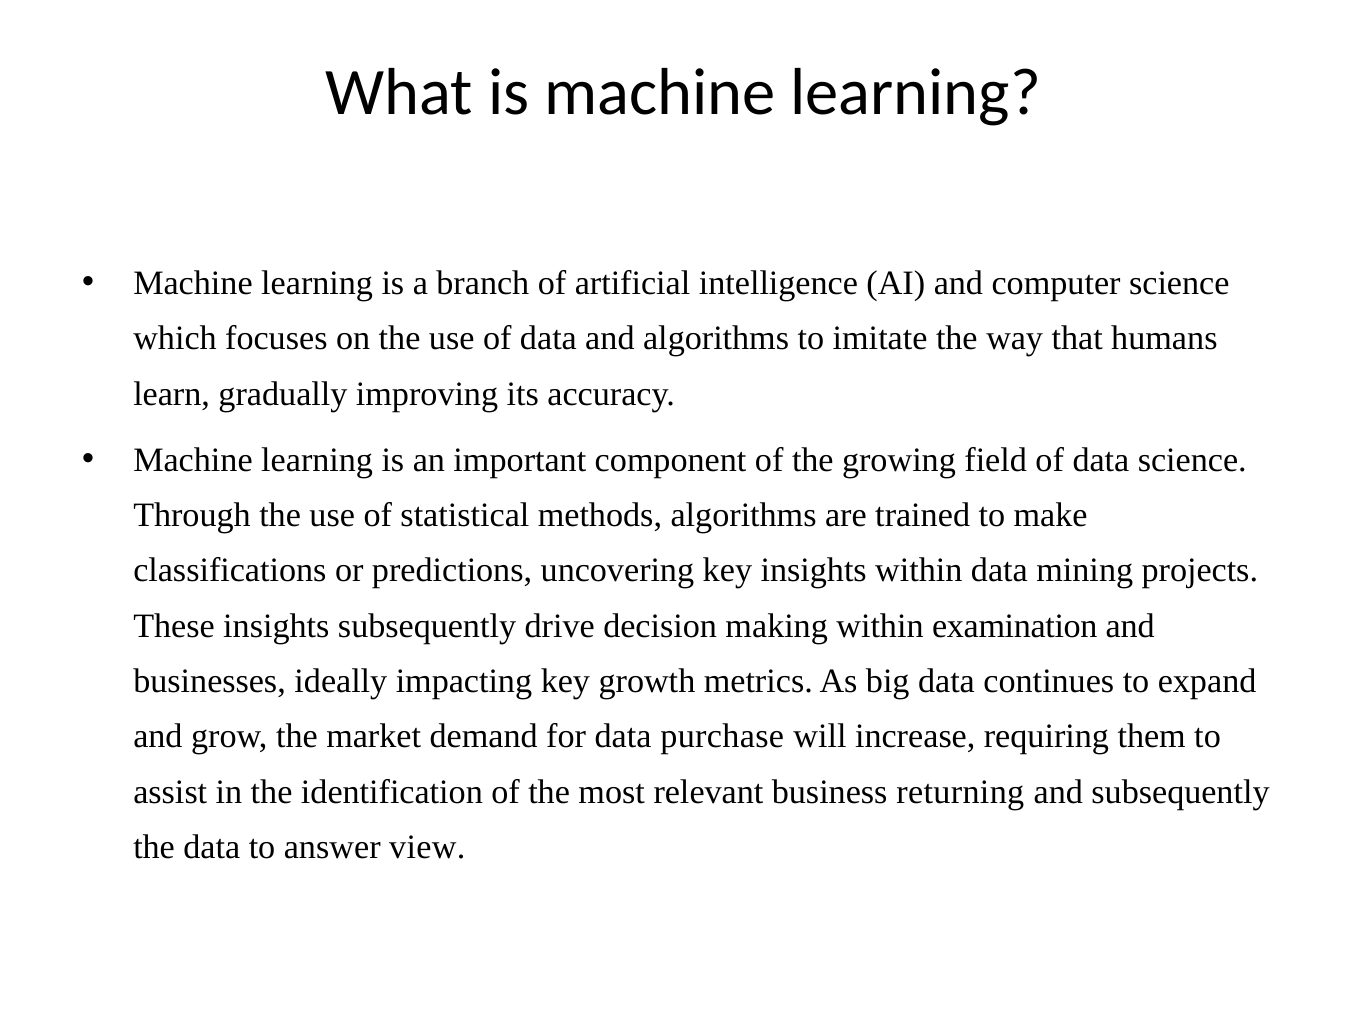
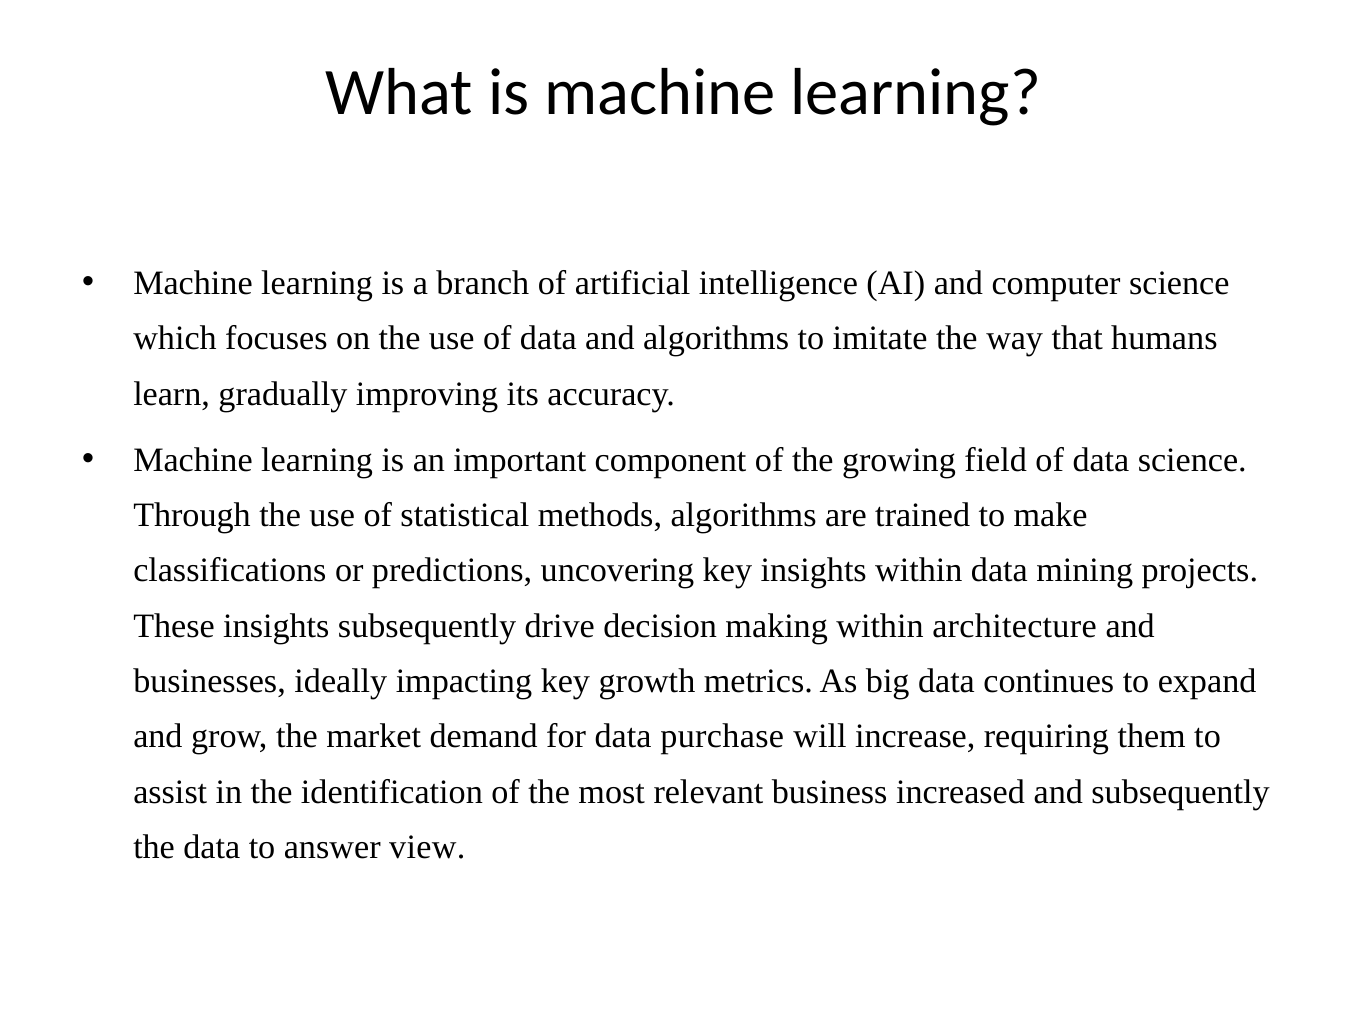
examination: examination -> architecture (1014, 626)
returning: returning -> increased (961, 792)
